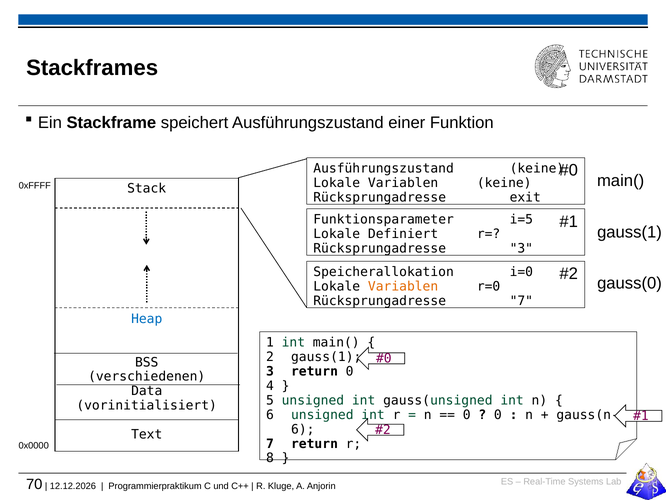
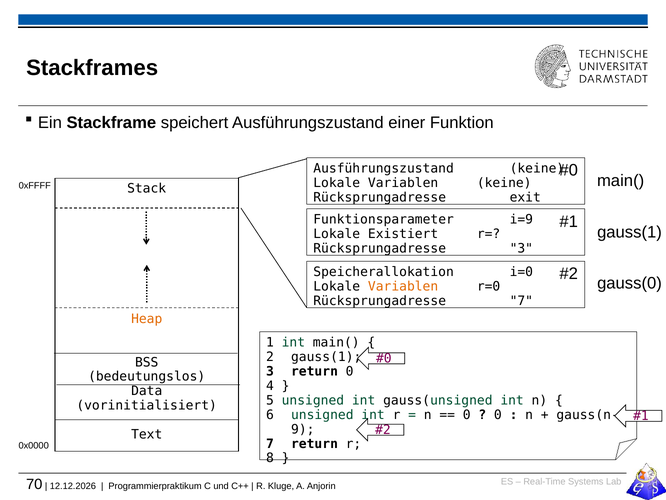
i=5: i=5 -> i=9 (521, 219)
Definiert: Definiert -> Existiert (403, 234)
Heap colour: blue -> orange (147, 319)
verschiedenen: verschiedenen -> bedeutungslos (147, 376)
6: 6 -> 9 (303, 429)
